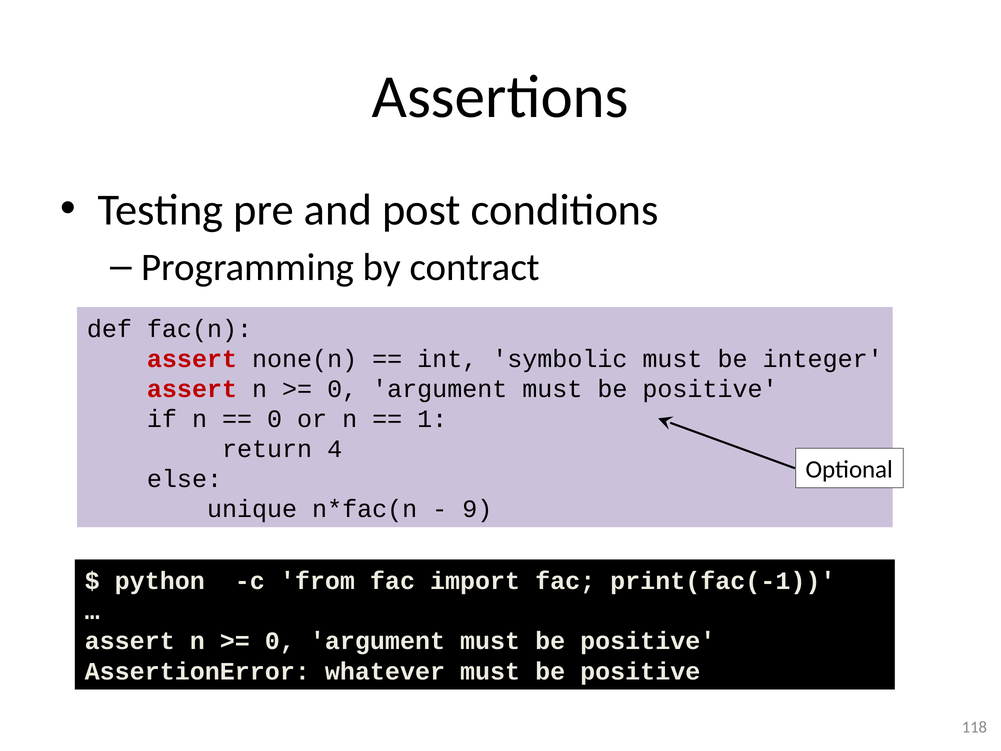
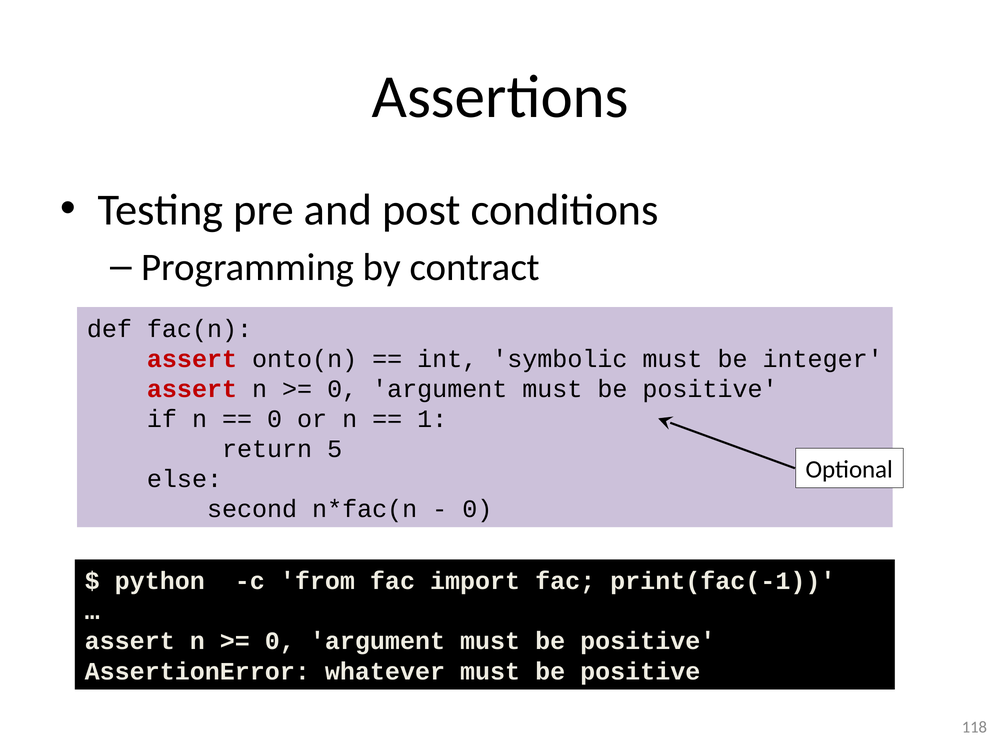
none(n: none(n -> onto(n (305, 359)
4: 4 -> 5 (335, 449)
unique: unique -> second (252, 509)
9: 9 -> 0 (477, 509)
